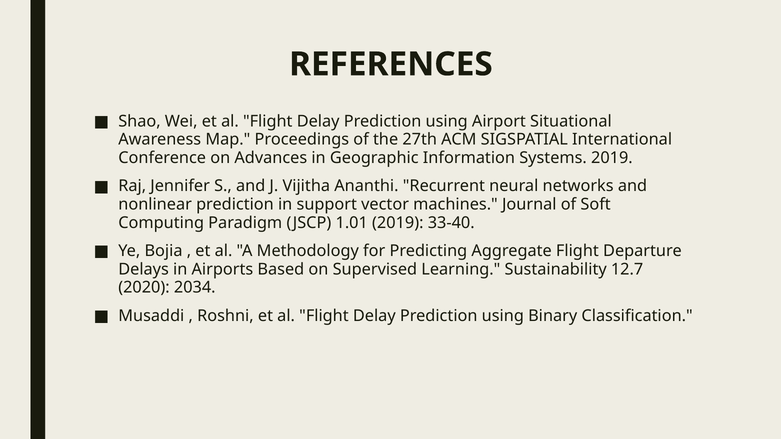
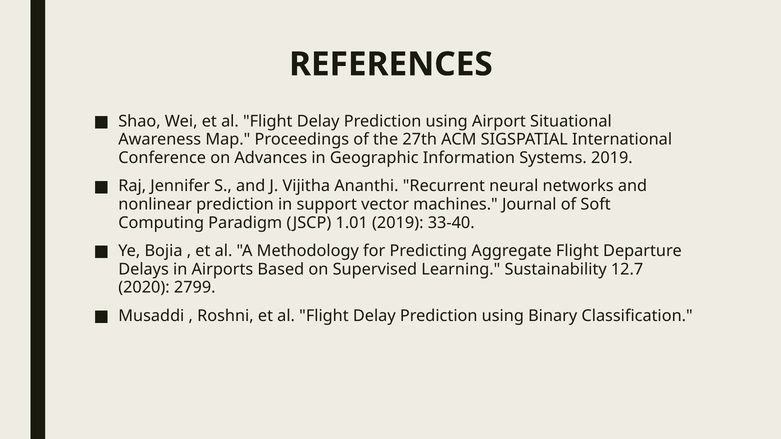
2034: 2034 -> 2799 (195, 288)
